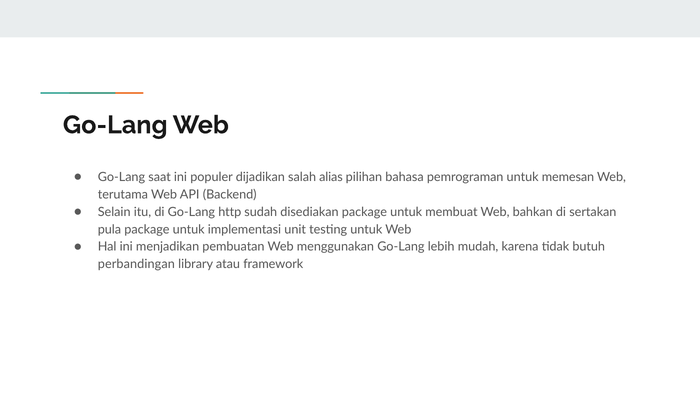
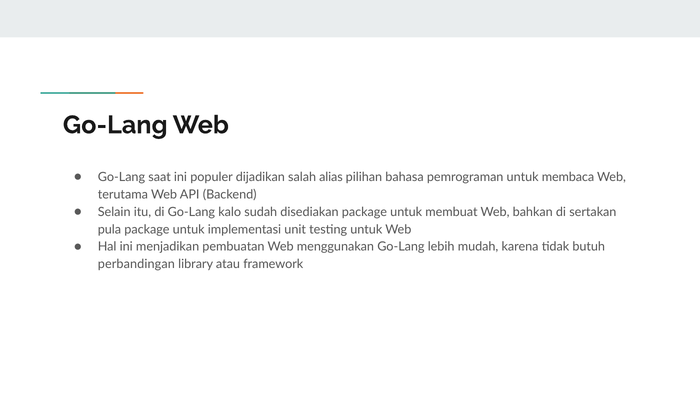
memesan: memesan -> membaca (568, 177)
http: http -> kalo (230, 212)
